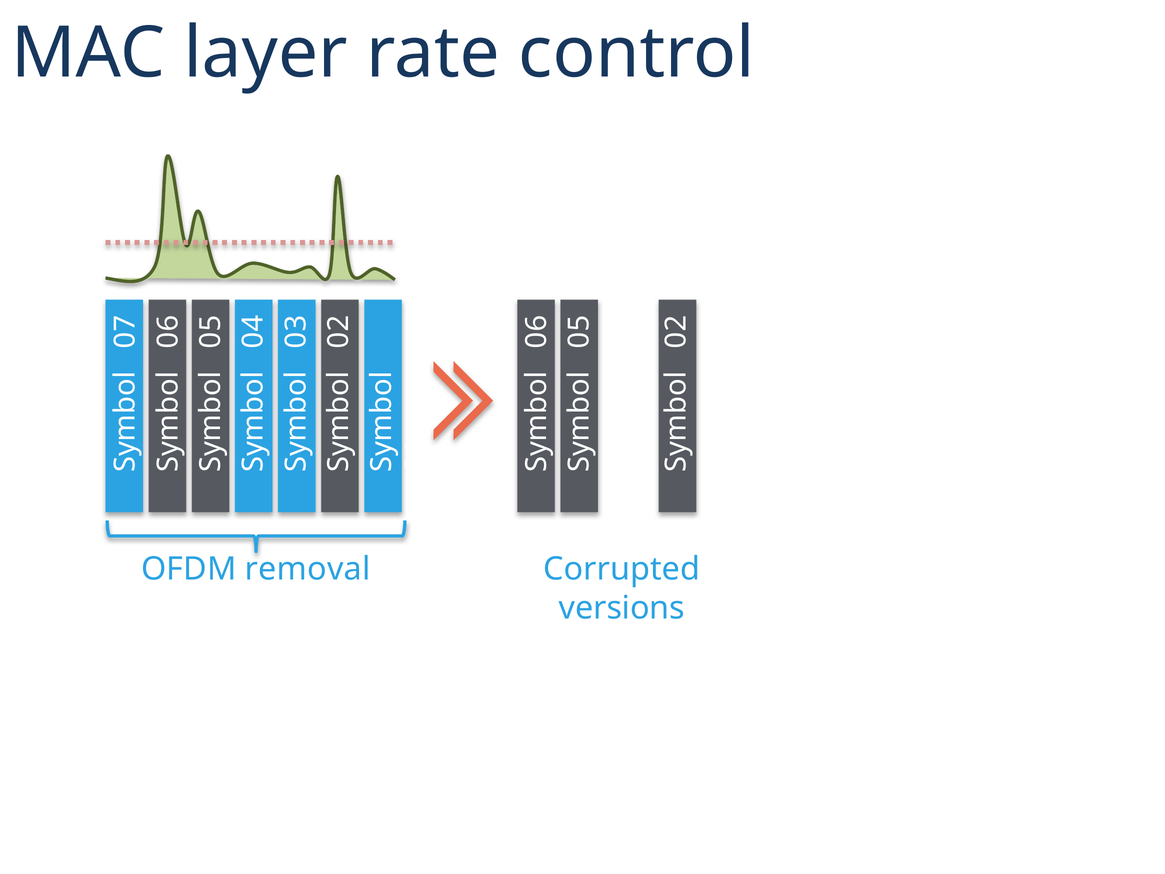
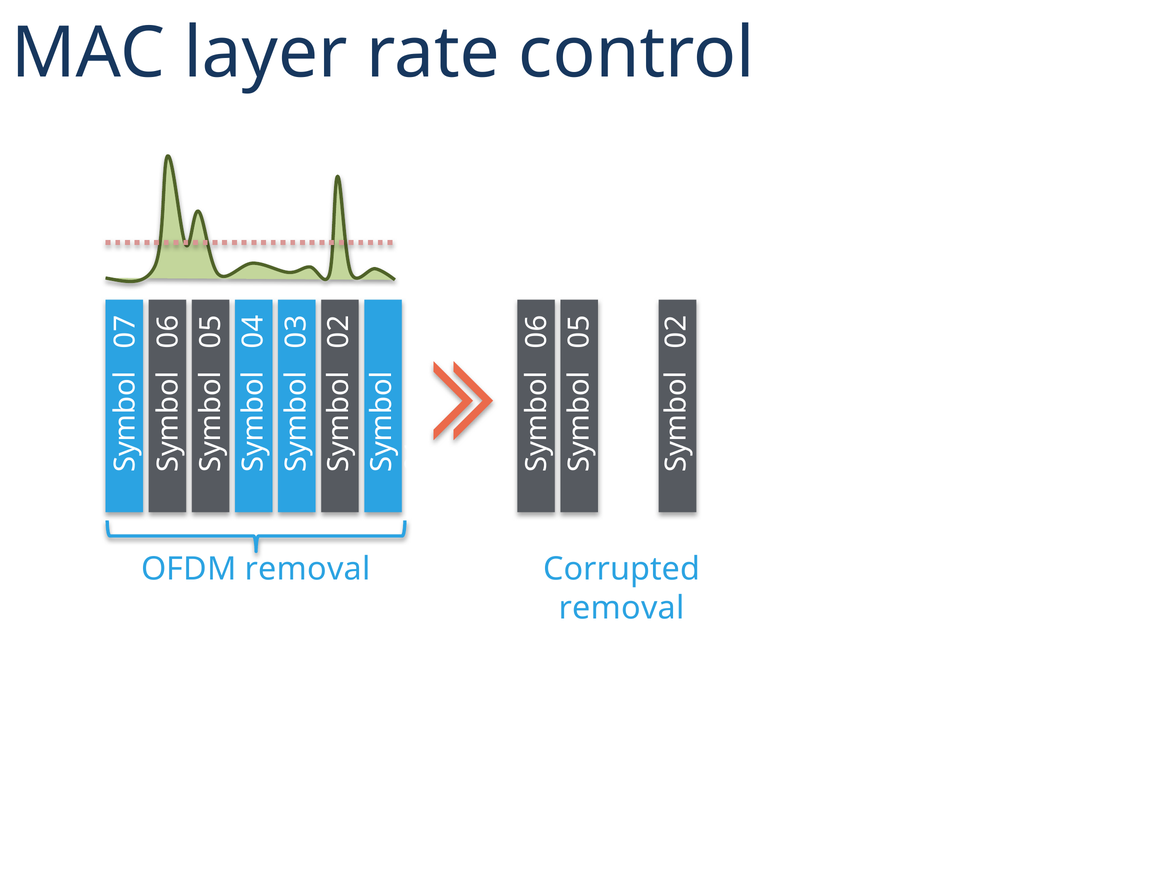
versions: versions -> removal (622, 608)
